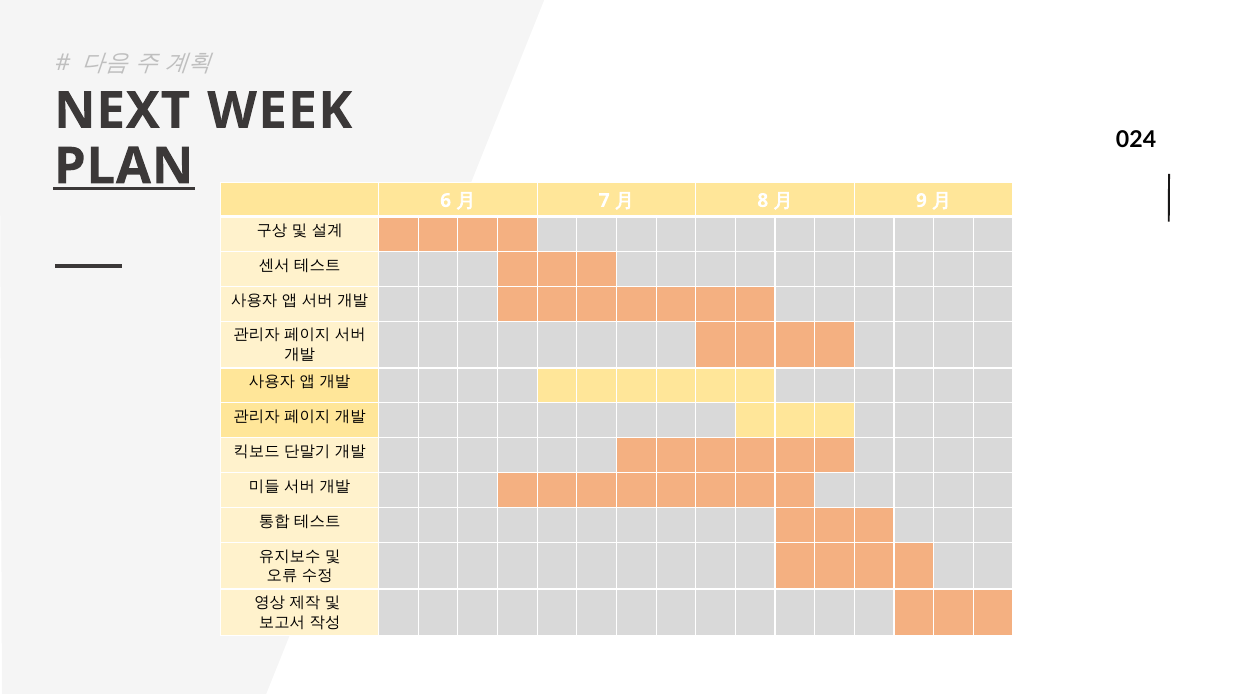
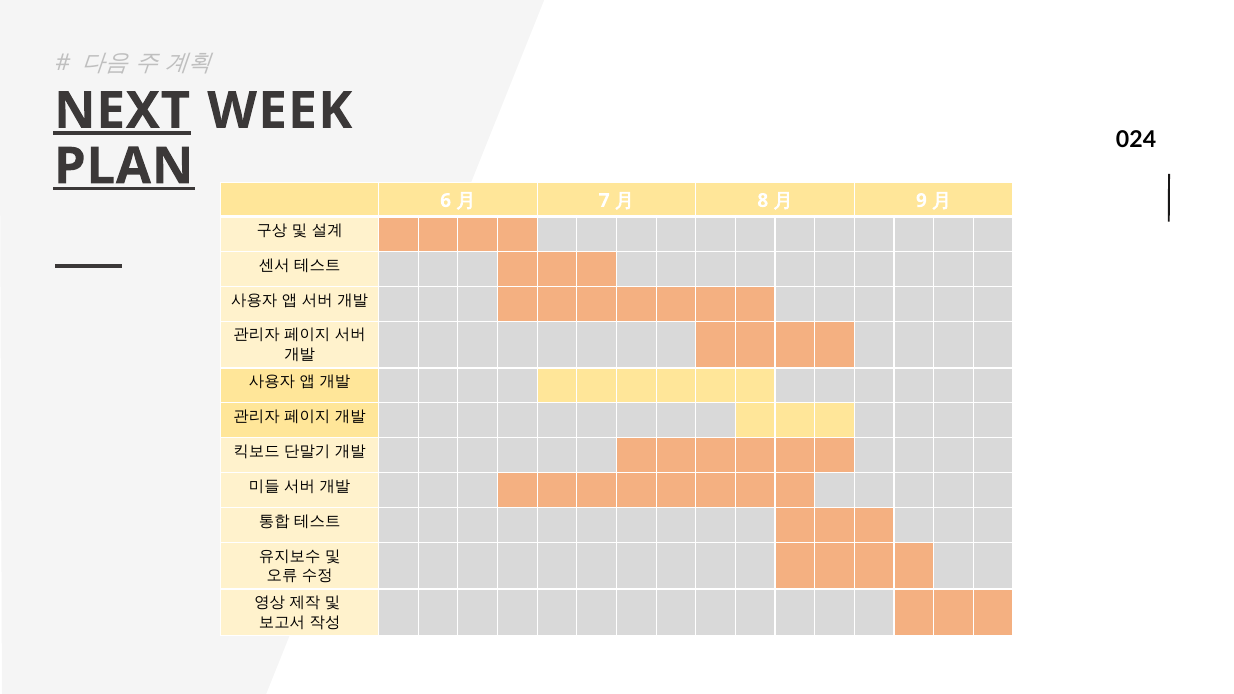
NEXT underline: none -> present (122, 111)
